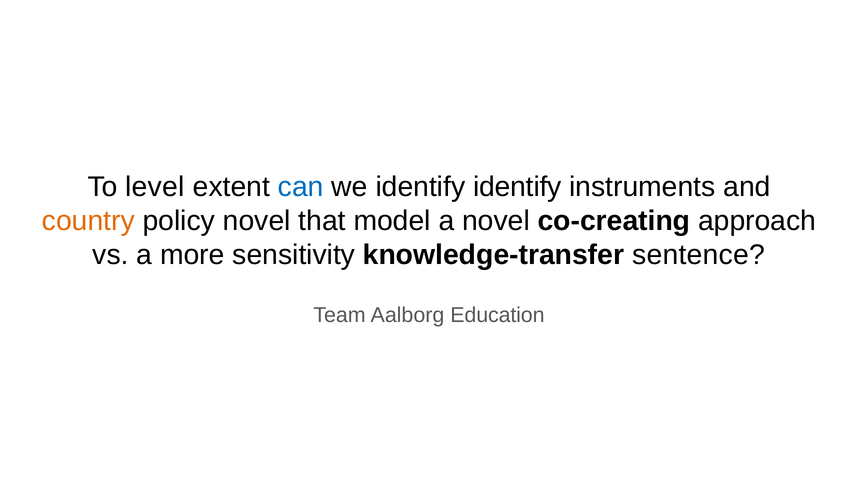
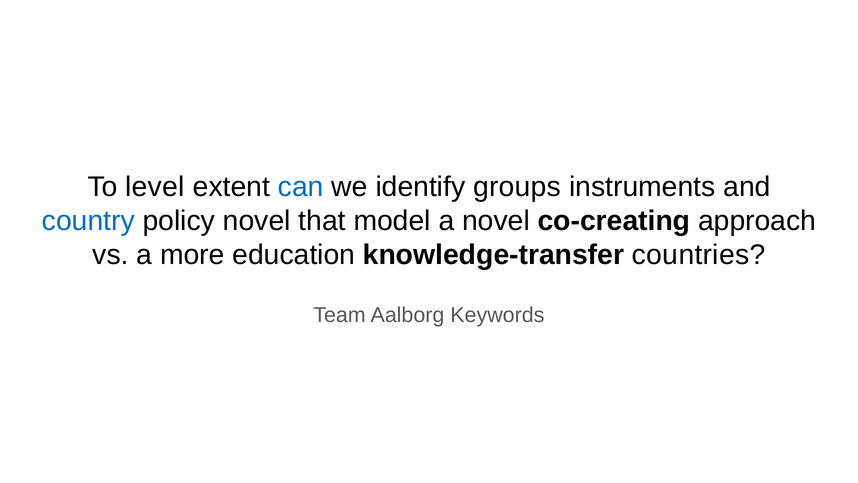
identify identify: identify -> groups (517, 187)
country colour: orange -> blue (88, 221)
sensitivity: sensitivity -> education (294, 255)
sentence: sentence -> countries (699, 255)
Education: Education -> Keywords (497, 315)
